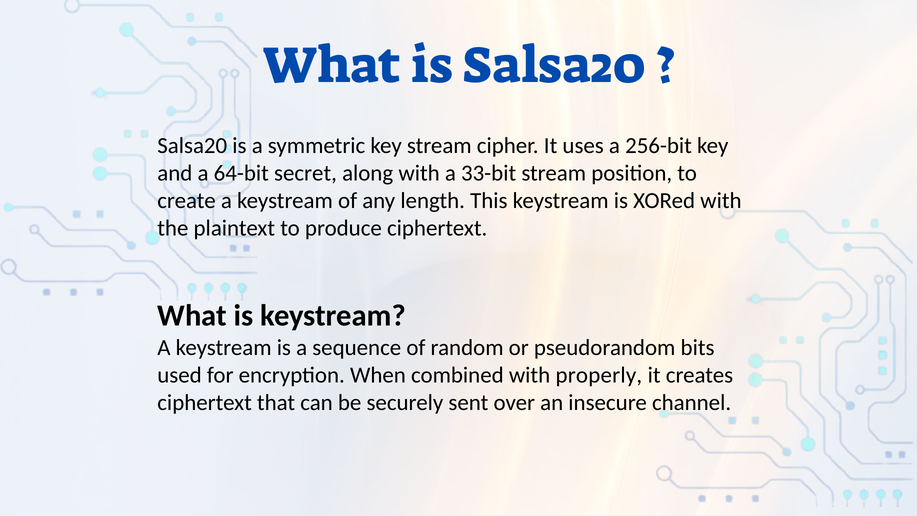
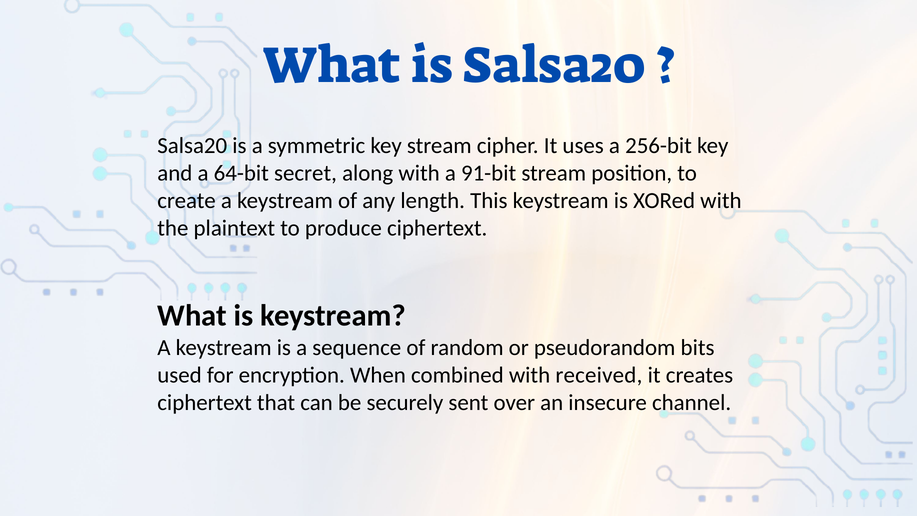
33-bit: 33-bit -> 91-bit (489, 173)
properly: properly -> received (599, 375)
